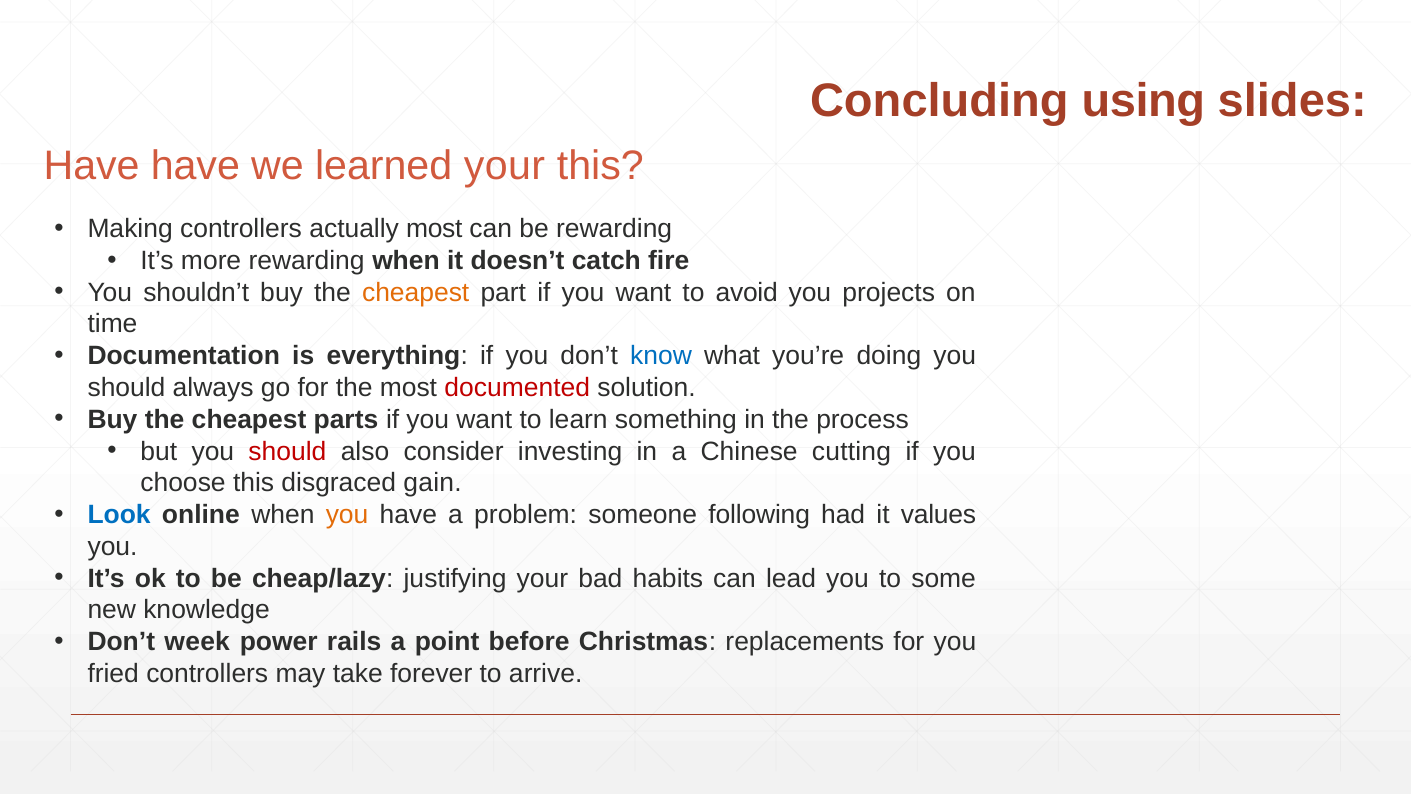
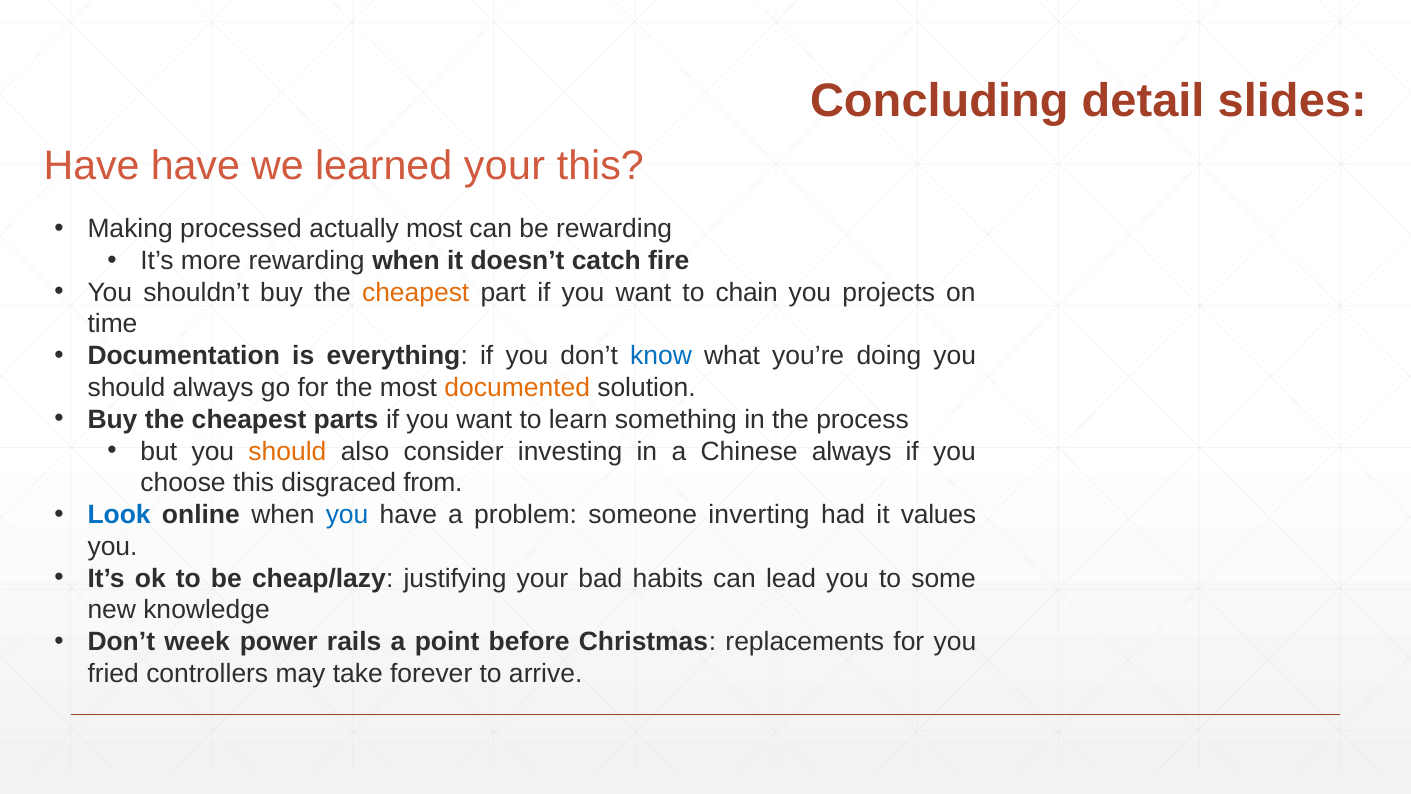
using: using -> detail (1143, 101)
Making controllers: controllers -> processed (241, 229)
avoid: avoid -> chain (747, 292)
documented colour: red -> orange (517, 388)
should colour: red -> orange (287, 451)
Chinese cutting: cutting -> always (852, 451)
gain: gain -> from (433, 483)
you colour: orange -> blue (347, 515)
following: following -> inverting (759, 515)
